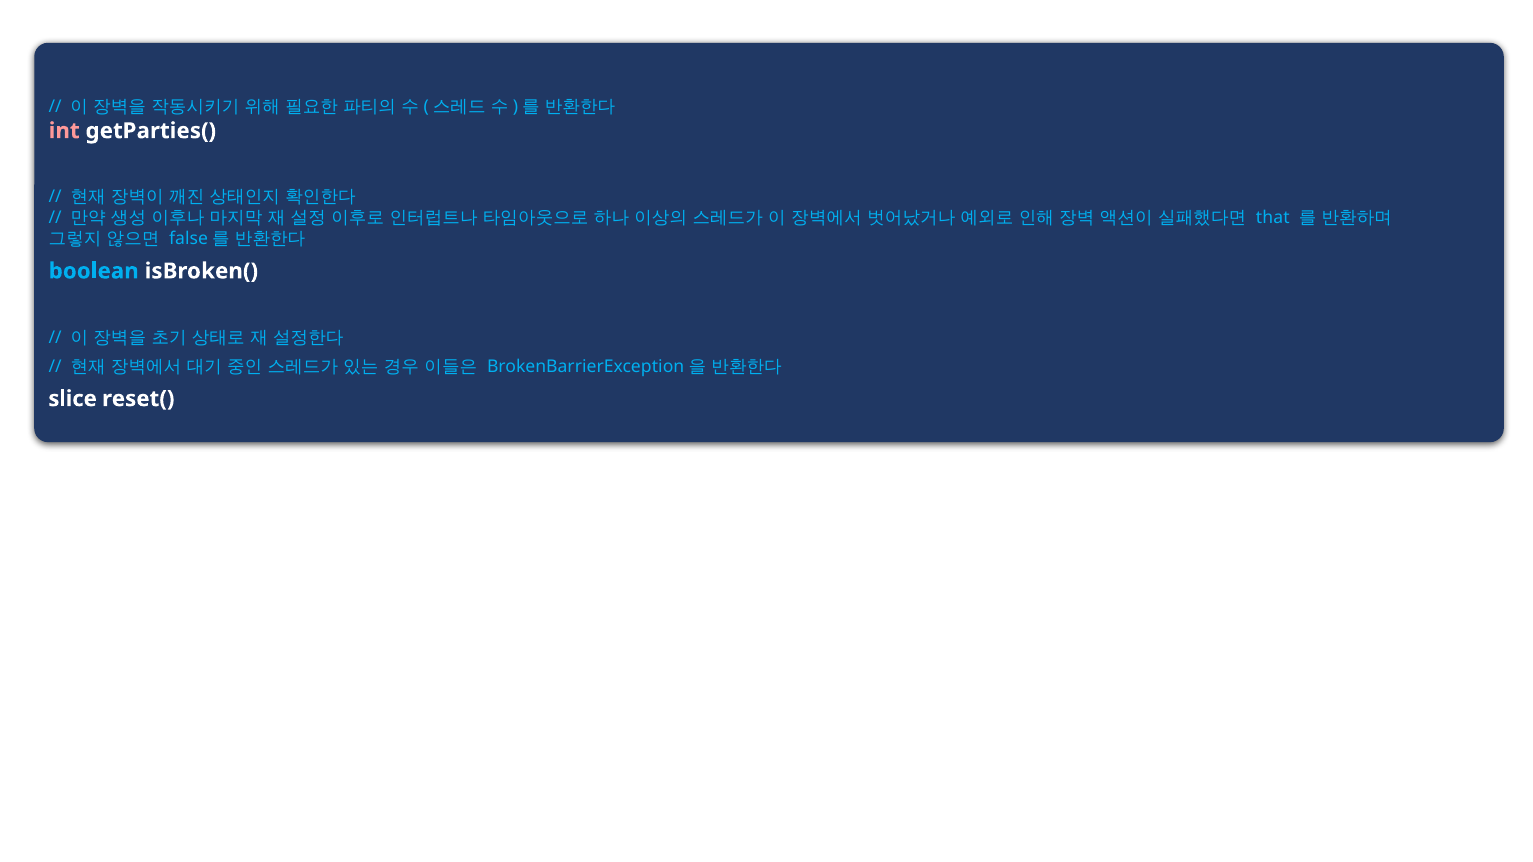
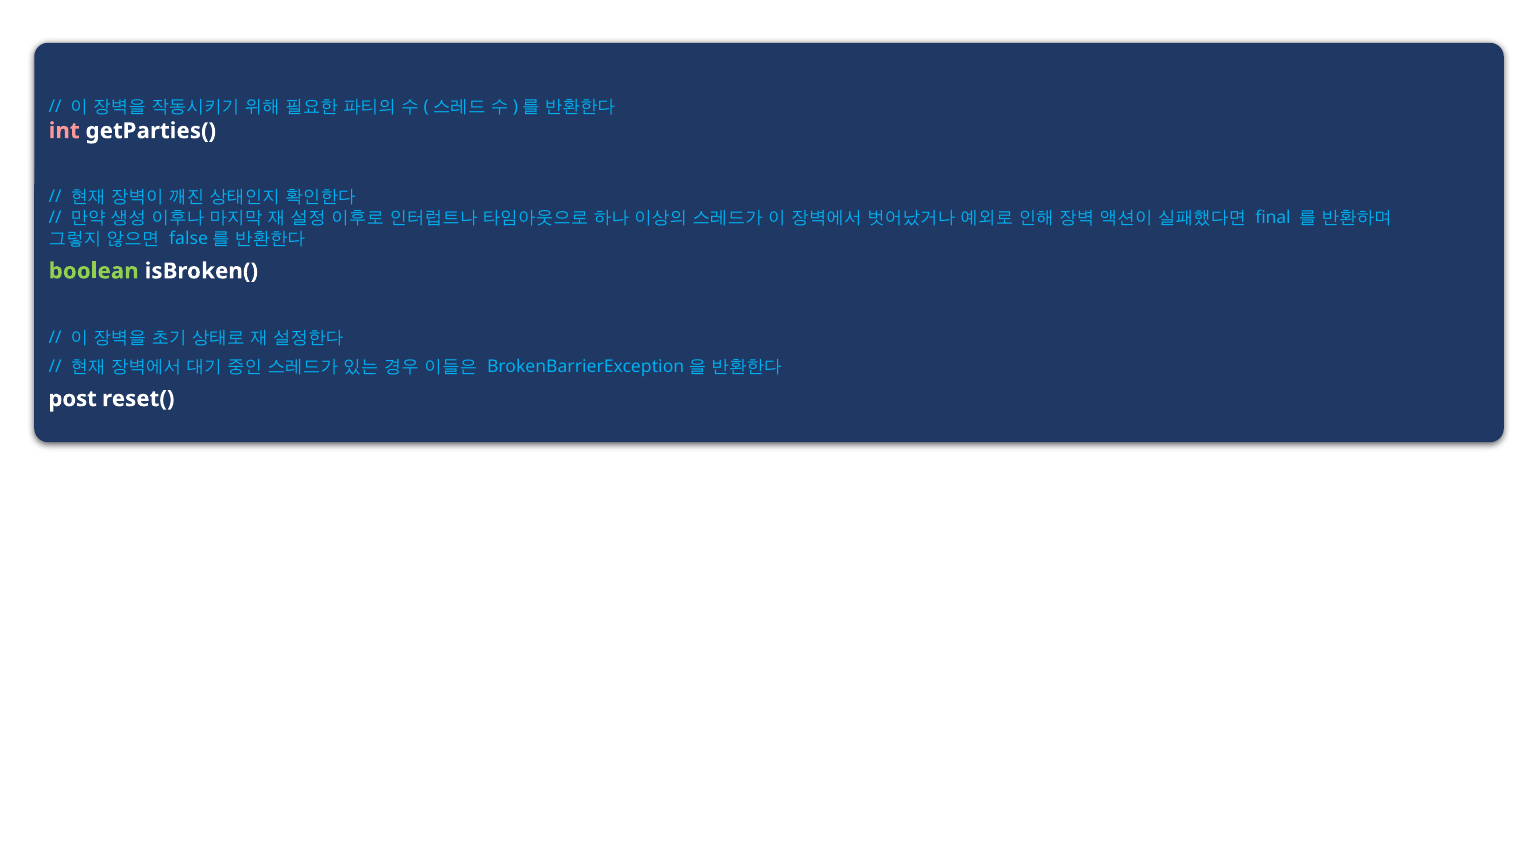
that: that -> final (1273, 218)
boolean colour: light blue -> light green (94, 271)
slice: slice -> post (73, 399)
